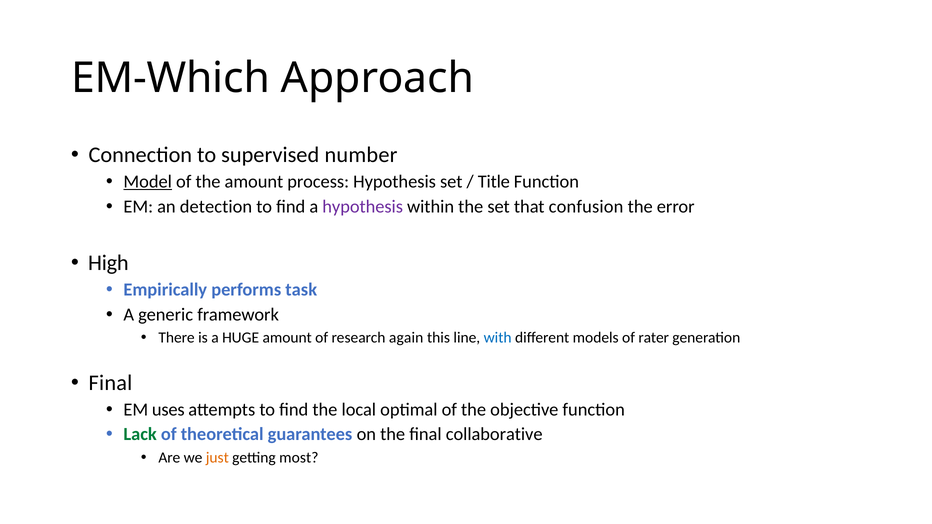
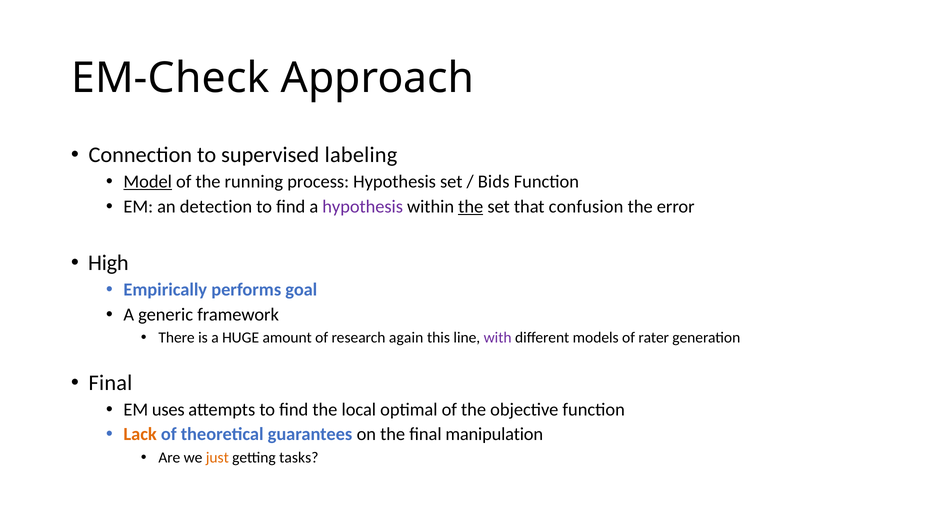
EM-Which: EM-Which -> EM-Check (170, 78)
number: number -> labeling (361, 155)
the amount: amount -> running (254, 182)
Title: Title -> Bids (494, 182)
the underline: none -> present (471, 207)
task: task -> goal (301, 290)
with colour: blue -> purple (498, 338)
Lack colour: green -> orange (140, 435)
collaborative: collaborative -> manipulation (494, 435)
most: most -> tasks (299, 458)
